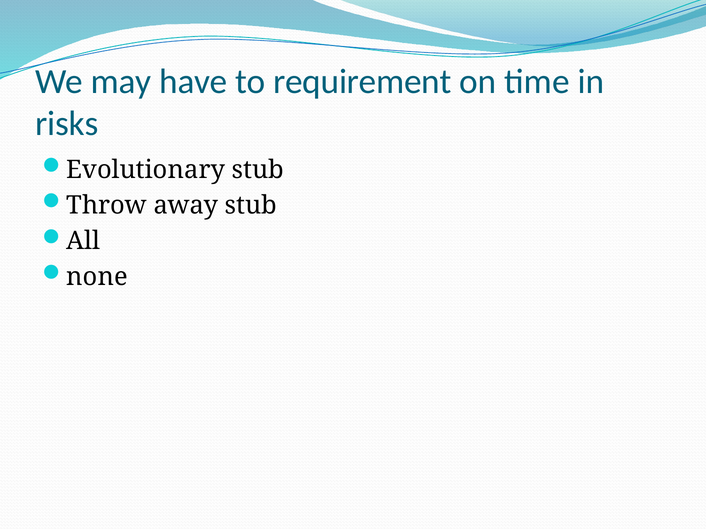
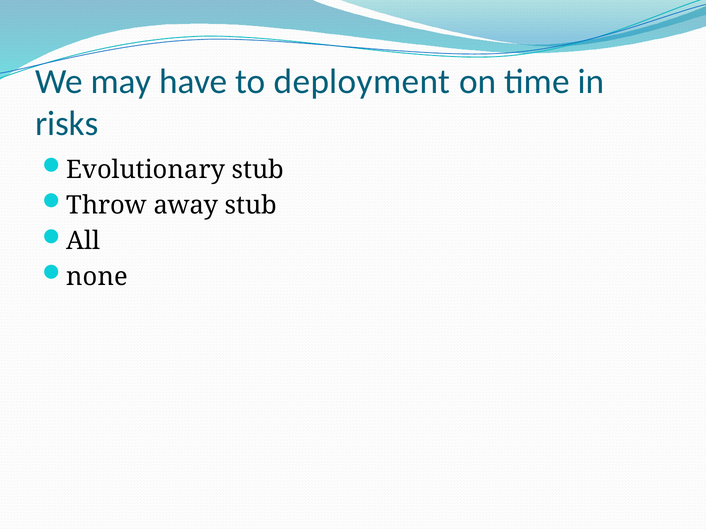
requirement: requirement -> deployment (362, 82)
